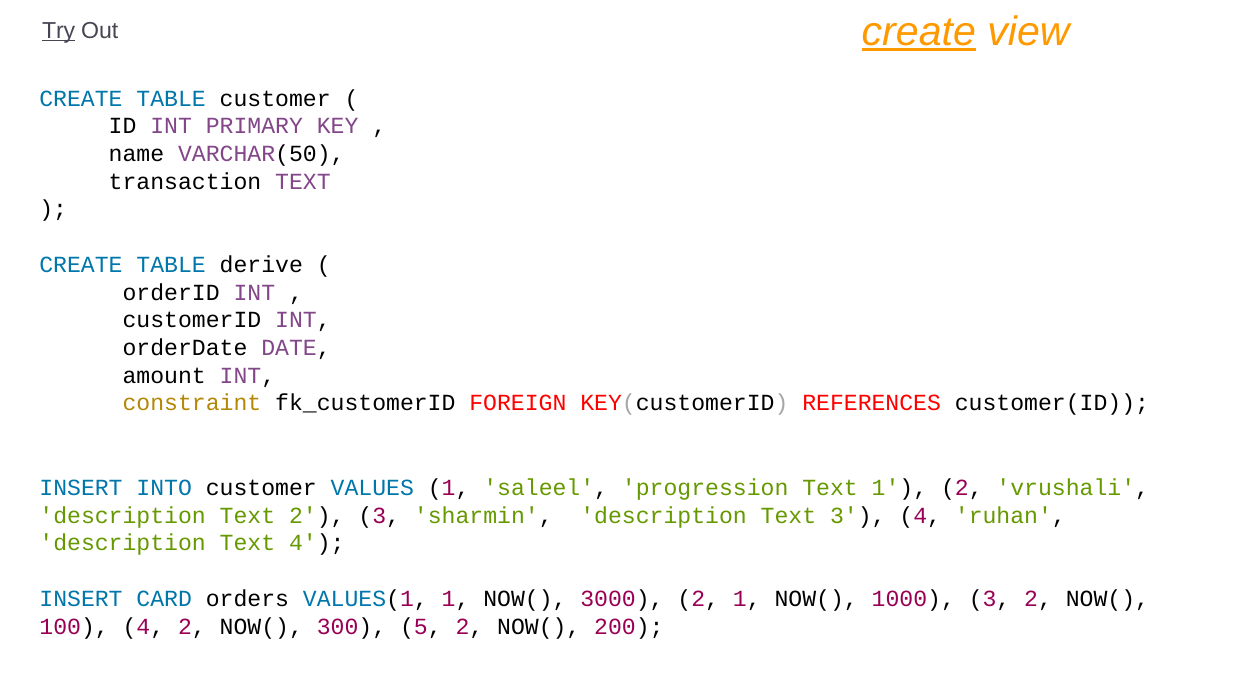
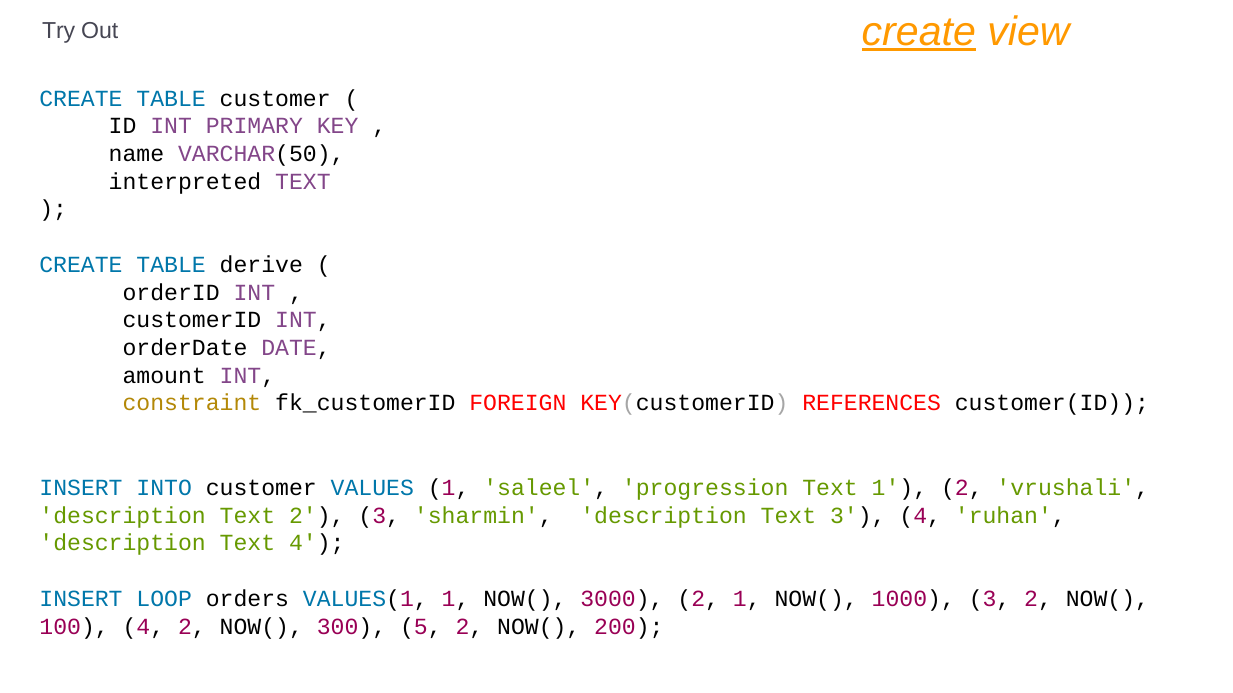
Try underline: present -> none (59, 31)
transaction: transaction -> interpreted (185, 182)
CARD: CARD -> LOOP (164, 599)
